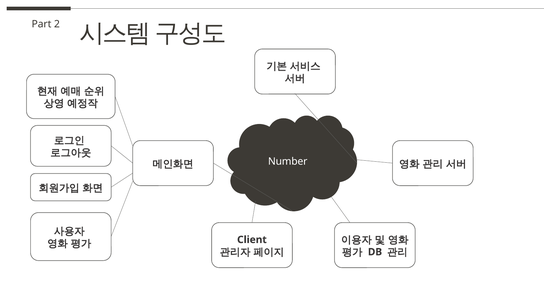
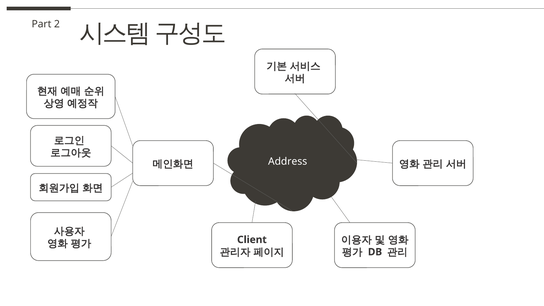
Number: Number -> Address (288, 162)
